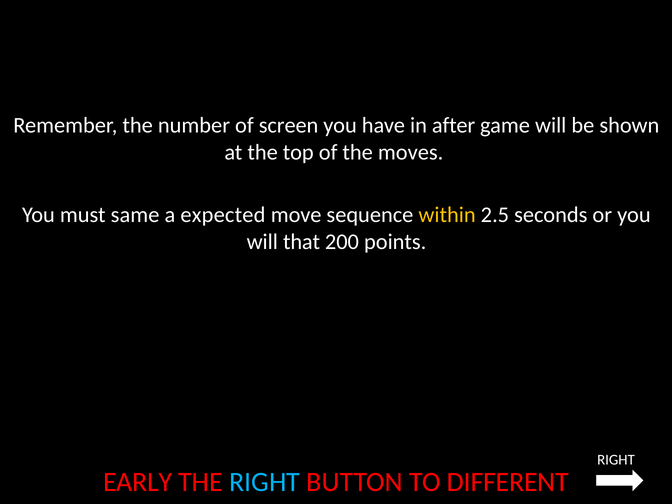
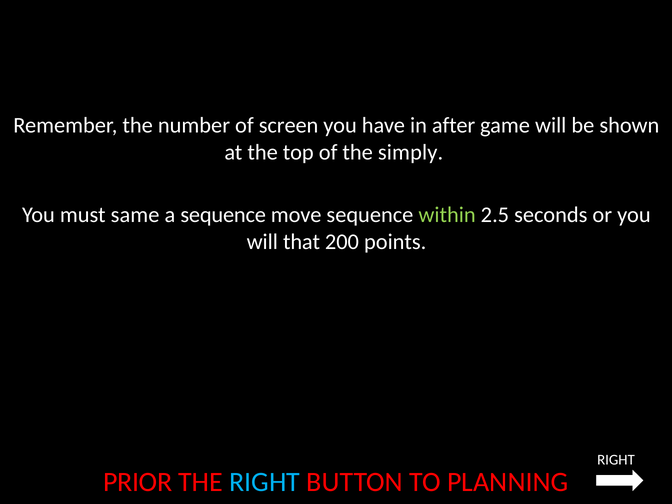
moves: moves -> simply (411, 152)
a expected: expected -> sequence (223, 215)
within colour: yellow -> light green (447, 215)
EARLY: EARLY -> PRIOR (138, 482)
DIFFERENT: DIFFERENT -> PLANNING (508, 482)
